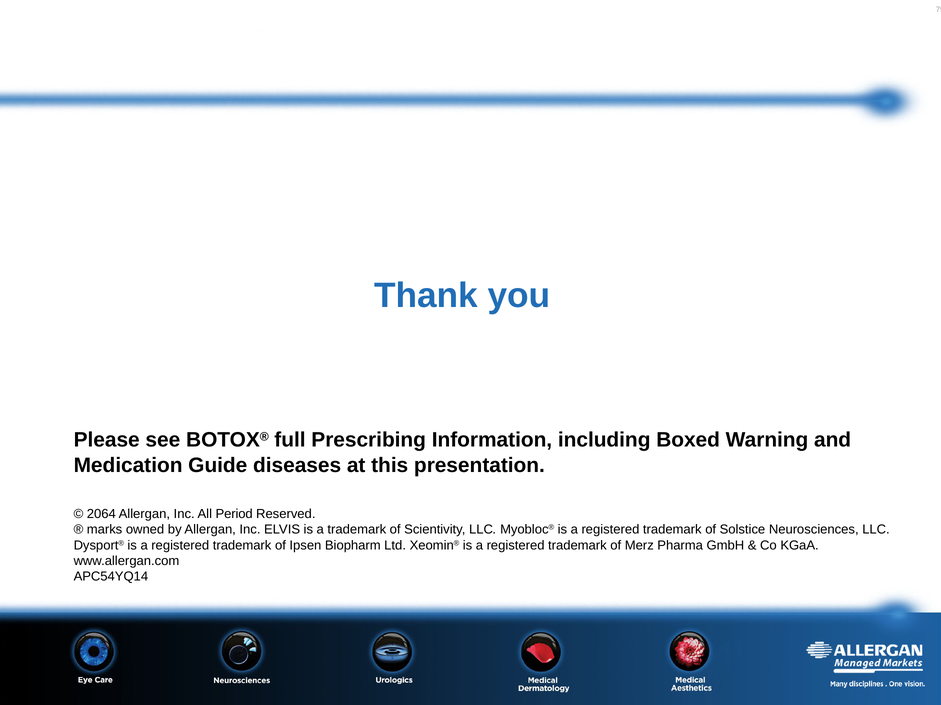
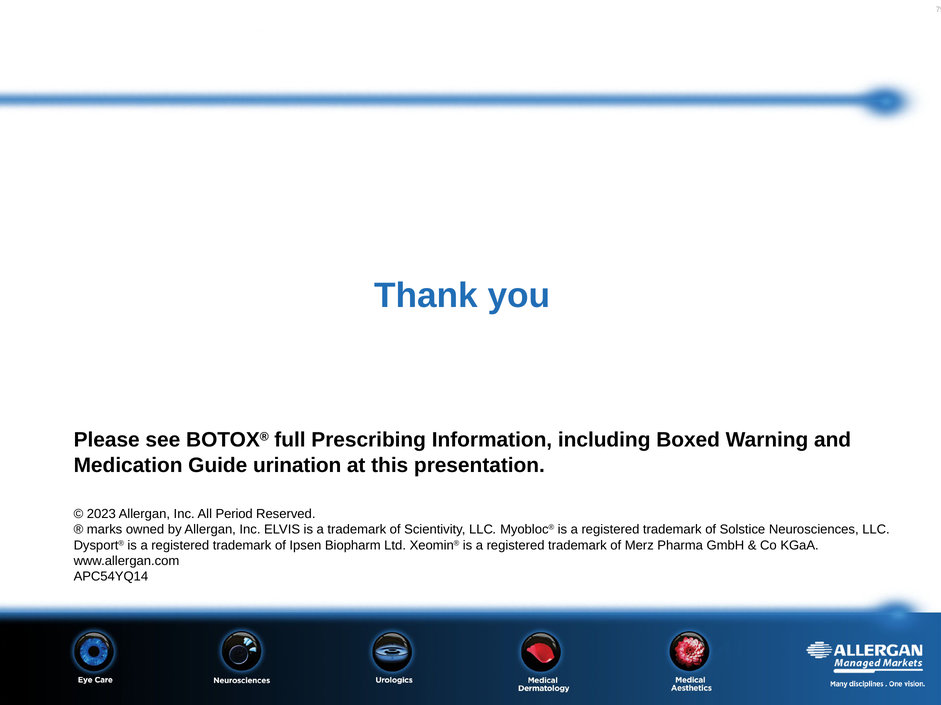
diseases: diseases -> urination (297, 466)
2064: 2064 -> 2023 (101, 514)
